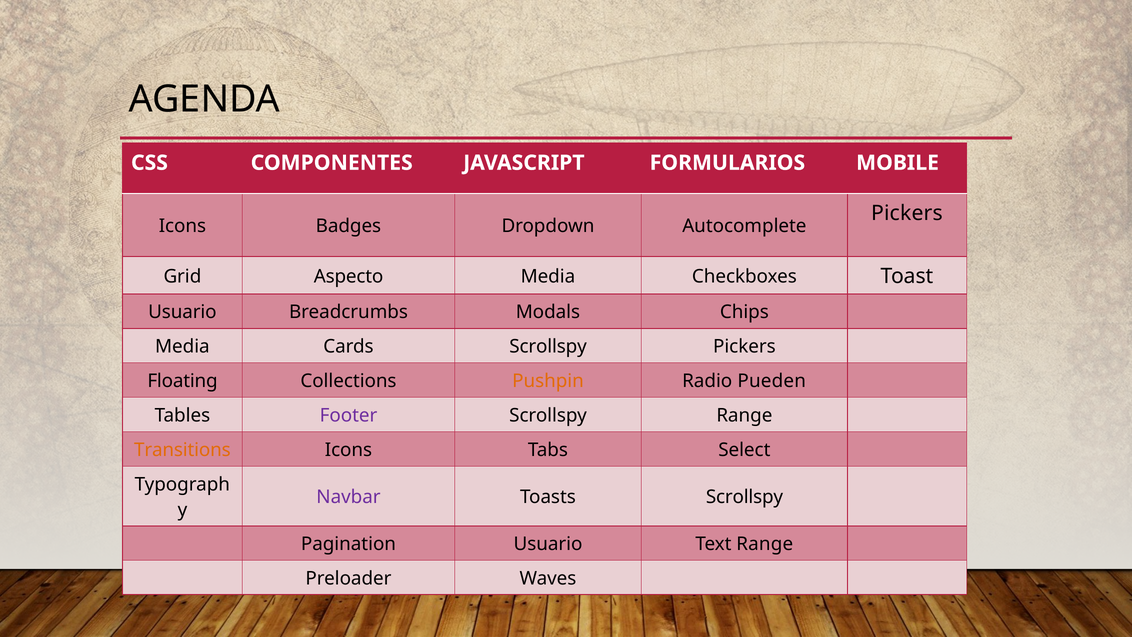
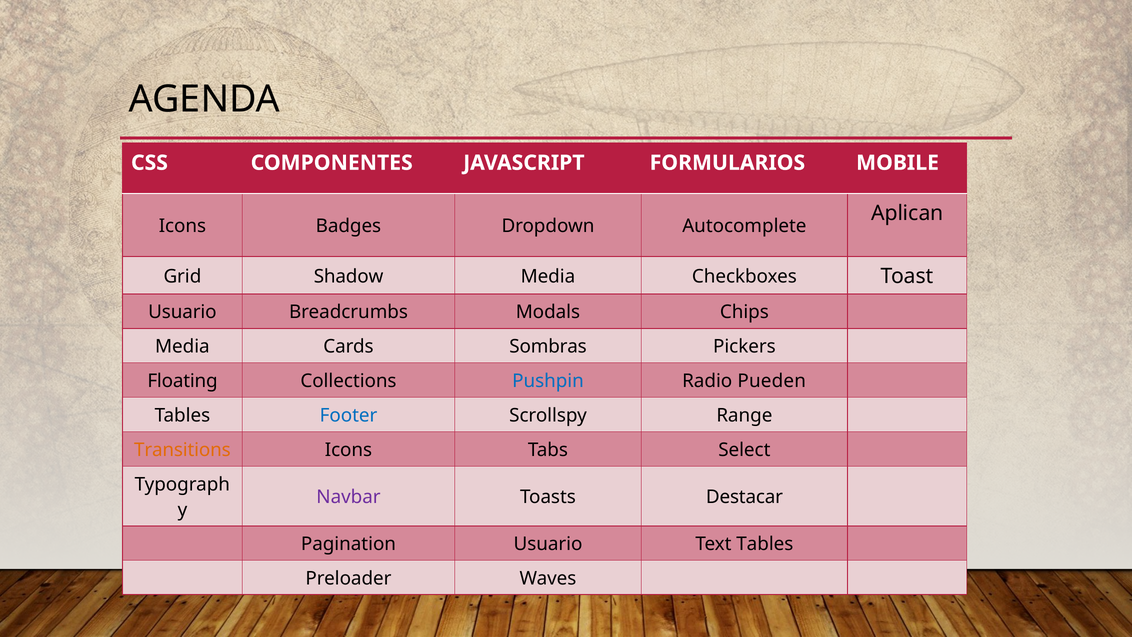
Pickers: Pickers -> Aplican (907, 213)
Aspecto: Aspecto -> Shadow (349, 276)
Cards Scrollspy: Scrollspy -> Sombras (548, 347)
Pushpin colour: orange -> blue (548, 381)
Footer colour: purple -> blue (349, 415)
Toasts Scrollspy: Scrollspy -> Destacar (744, 497)
Text Range: Range -> Tables (765, 544)
